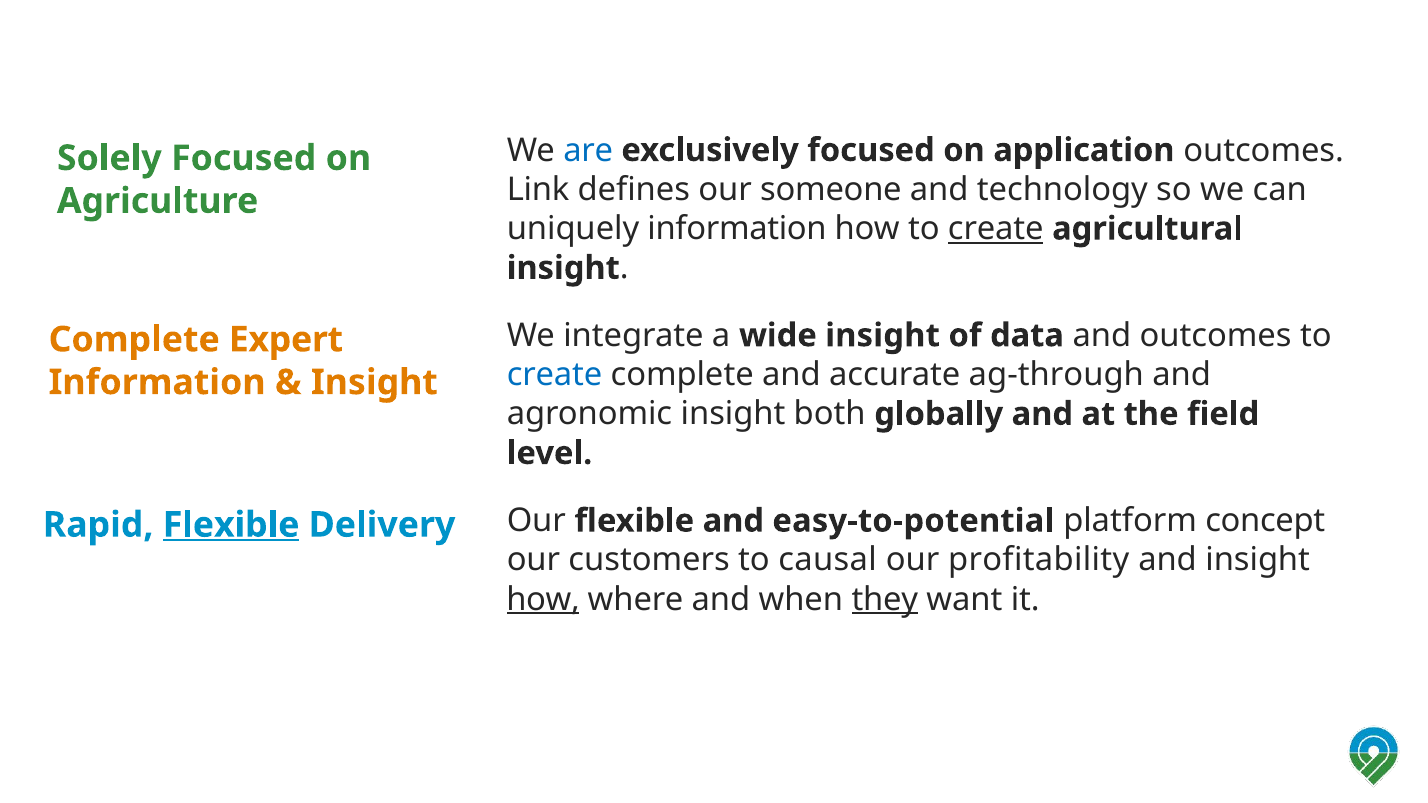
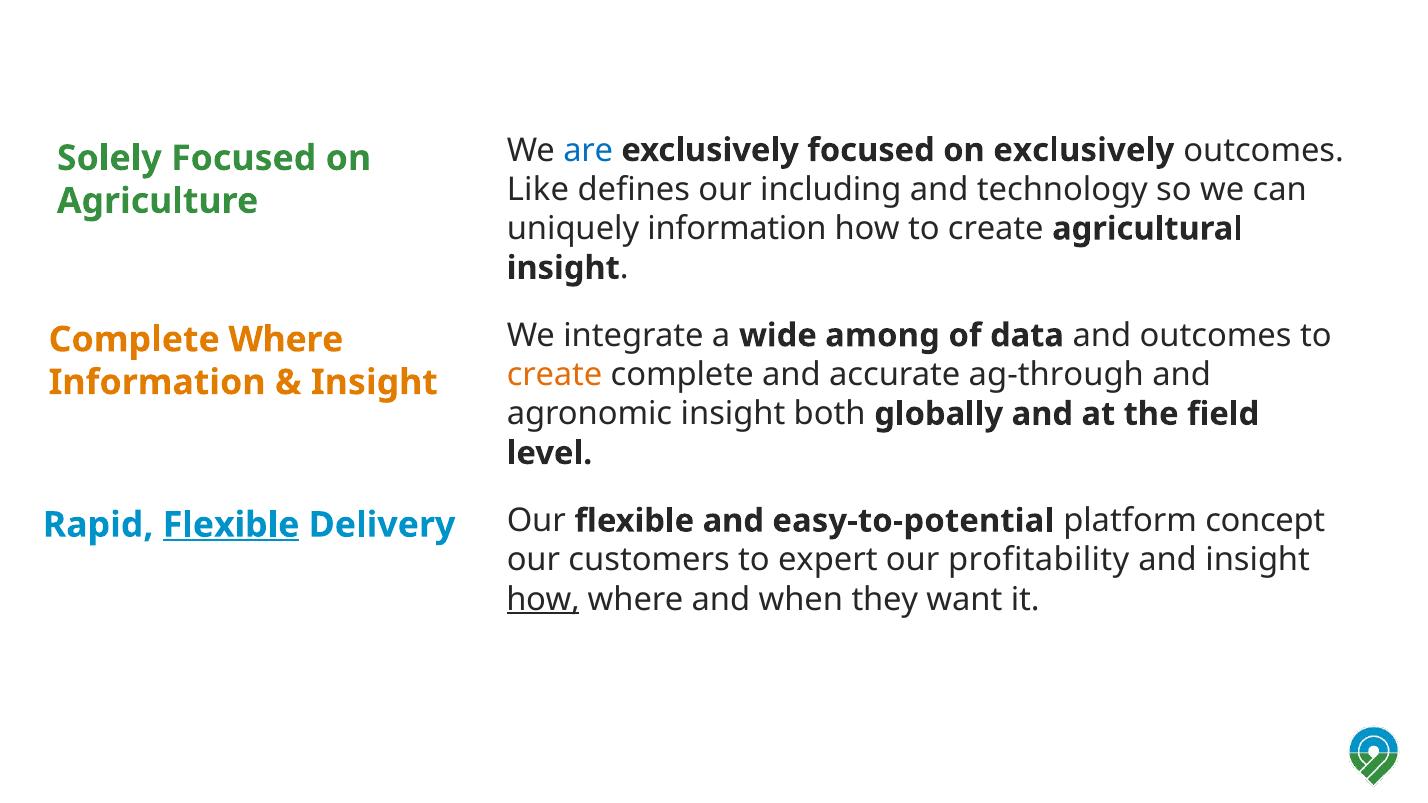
on application: application -> exclusively (1084, 150)
Link: Link -> Like (538, 190)
someone: someone -> including (831, 190)
create underline: present -> none (996, 229)
wide insight: insight -> among (883, 336)
Complete Expert: Expert -> Where (286, 340)
create colour: blue -> orange (555, 375)
causal: causal -> expert (828, 560)
they underline: present -> none (885, 599)
